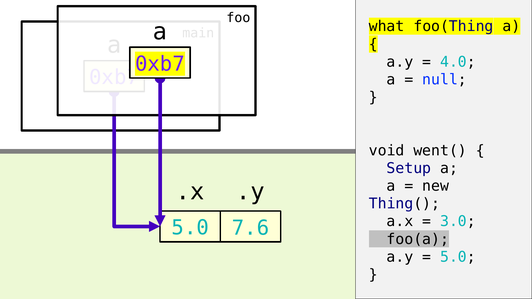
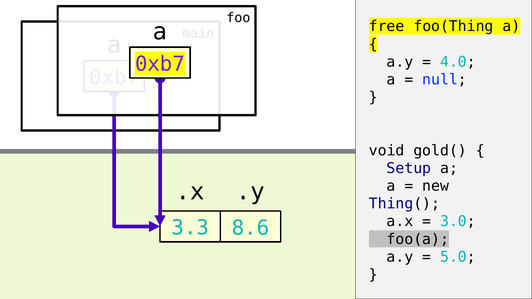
what: what -> free (387, 26)
went(: went( -> gold( (440, 151)
5.0: 5.0 -> 3.3 (190, 228)
7.6: 7.6 -> 8.6 (251, 228)
